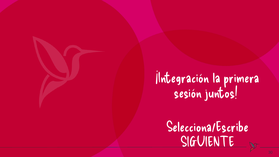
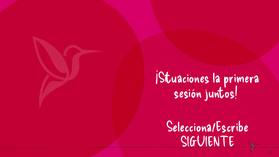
¡Integración: ¡Integración -> ¡Situaciones (183, 78)
